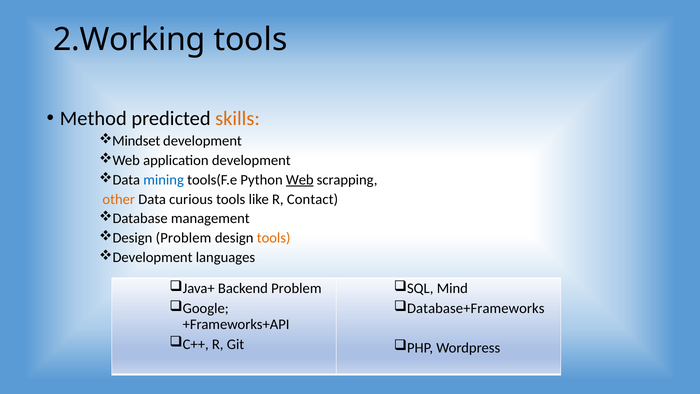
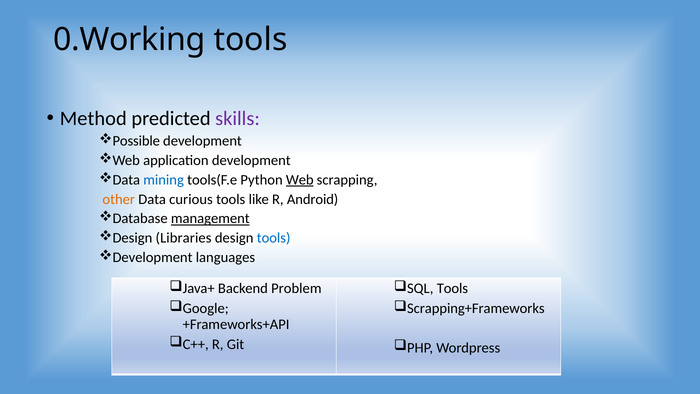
2.Working: 2.Working -> 0.Working (129, 40)
skills colour: orange -> purple (238, 118)
Mindset: Mindset -> Possible (136, 141)
Contact: Contact -> Android (313, 199)
management underline: none -> present (210, 218)
Design Problem: Problem -> Libraries (184, 238)
tools colour: orange -> blue (274, 238)
SQL Mind: Mind -> Tools (452, 288)
Database+Frameworks: Database+Frameworks -> Scrapping+Frameworks (476, 308)
